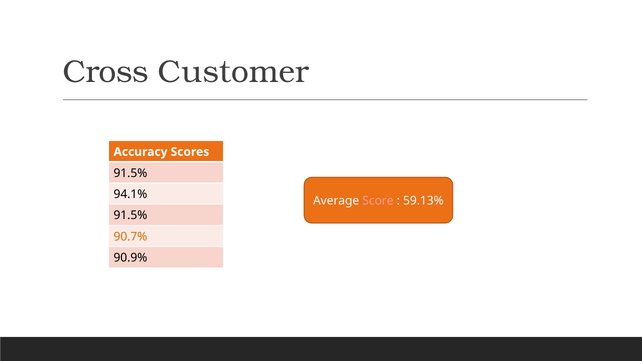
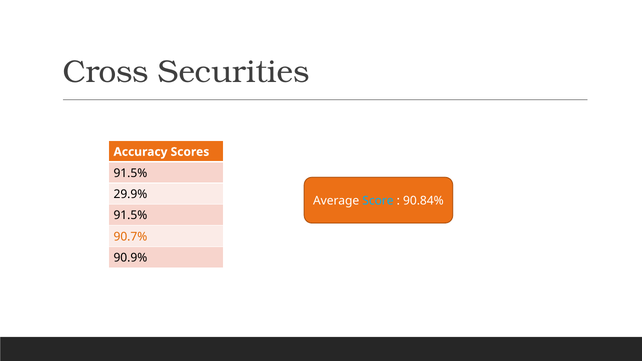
Customer: Customer -> Securities (234, 72)
94.1%: 94.1% -> 29.9% (130, 194)
Score colour: pink -> light blue (378, 201)
59.13%: 59.13% -> 90.84% (423, 201)
